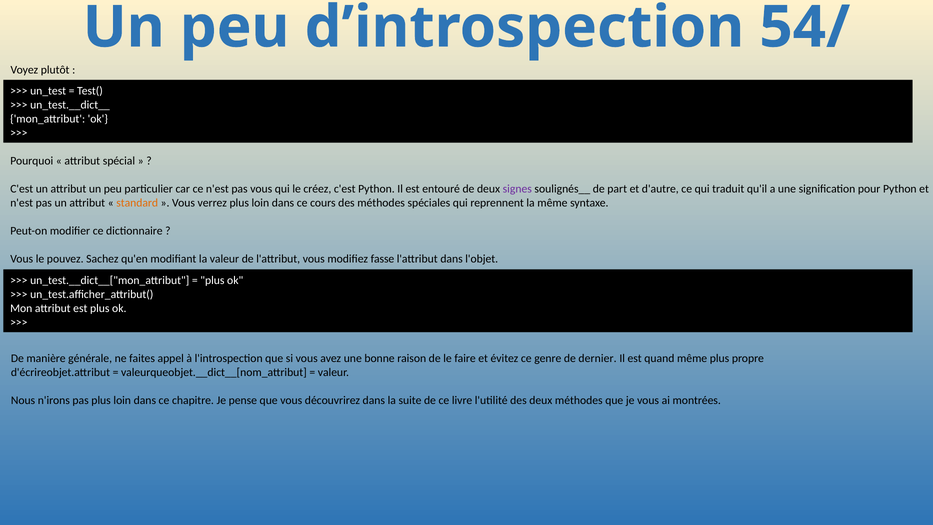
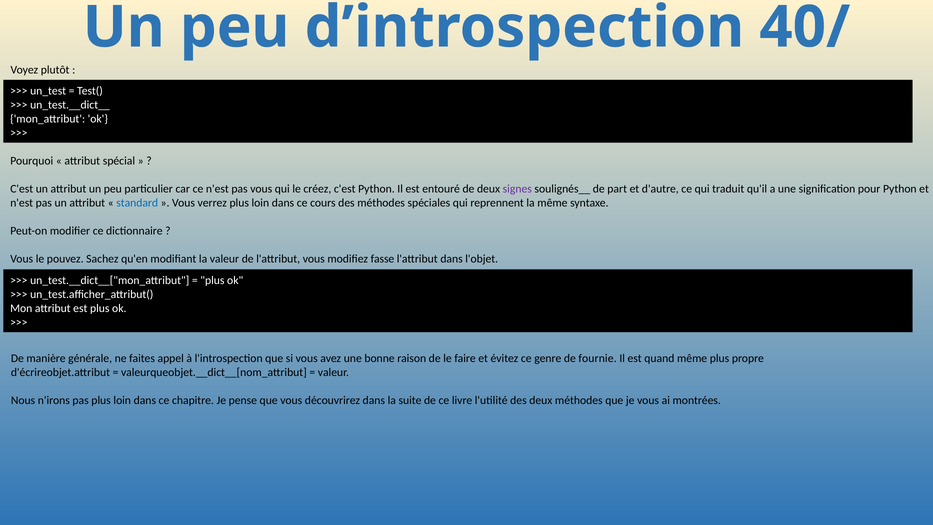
54/: 54/ -> 40/ (805, 27)
standard colour: orange -> blue (137, 203)
dernier: dernier -> fournie (598, 358)
